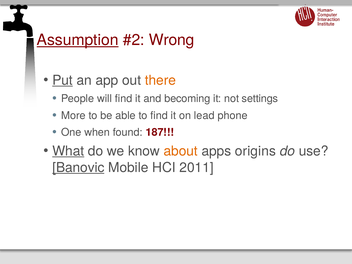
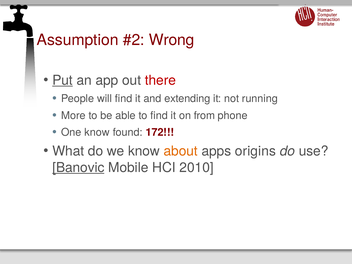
Assumption underline: present -> none (78, 40)
there colour: orange -> red (160, 80)
becoming: becoming -> extending (187, 99)
settings: settings -> running (260, 99)
lead: lead -> from (204, 115)
One when: when -> know (97, 132)
187: 187 -> 172 (160, 132)
What underline: present -> none (68, 151)
2011: 2011 -> 2010 (197, 167)
